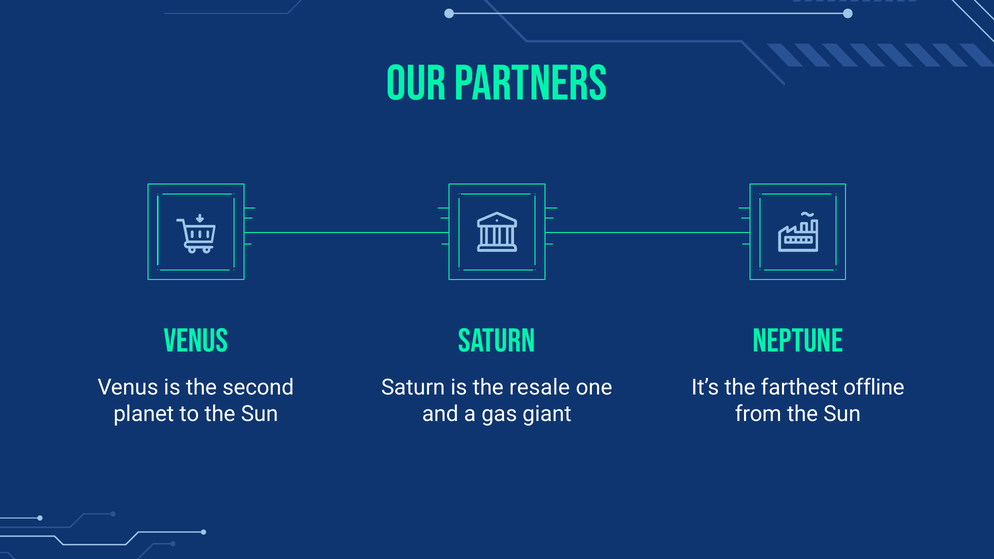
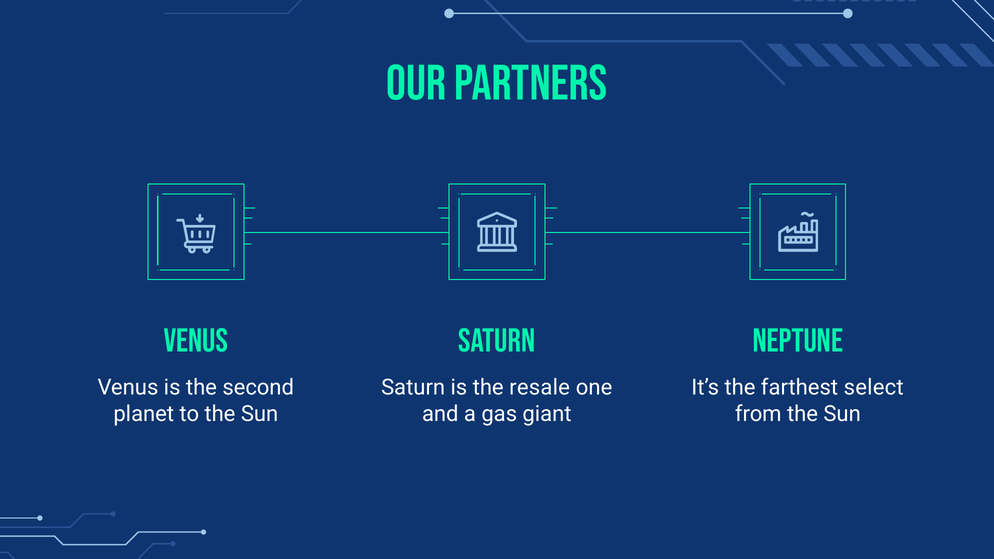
offline: offline -> select (874, 388)
